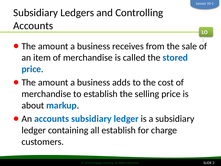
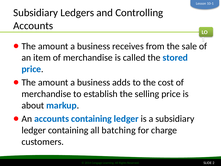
accounts subsidiary: subsidiary -> containing (91, 119)
all establish: establish -> batching (119, 130)
